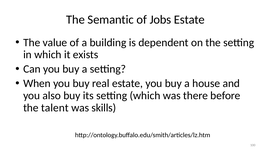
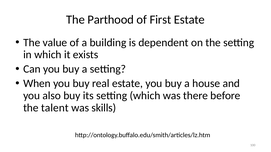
Semantic: Semantic -> Parthood (111, 20)
Jobs: Jobs -> First (160, 20)
